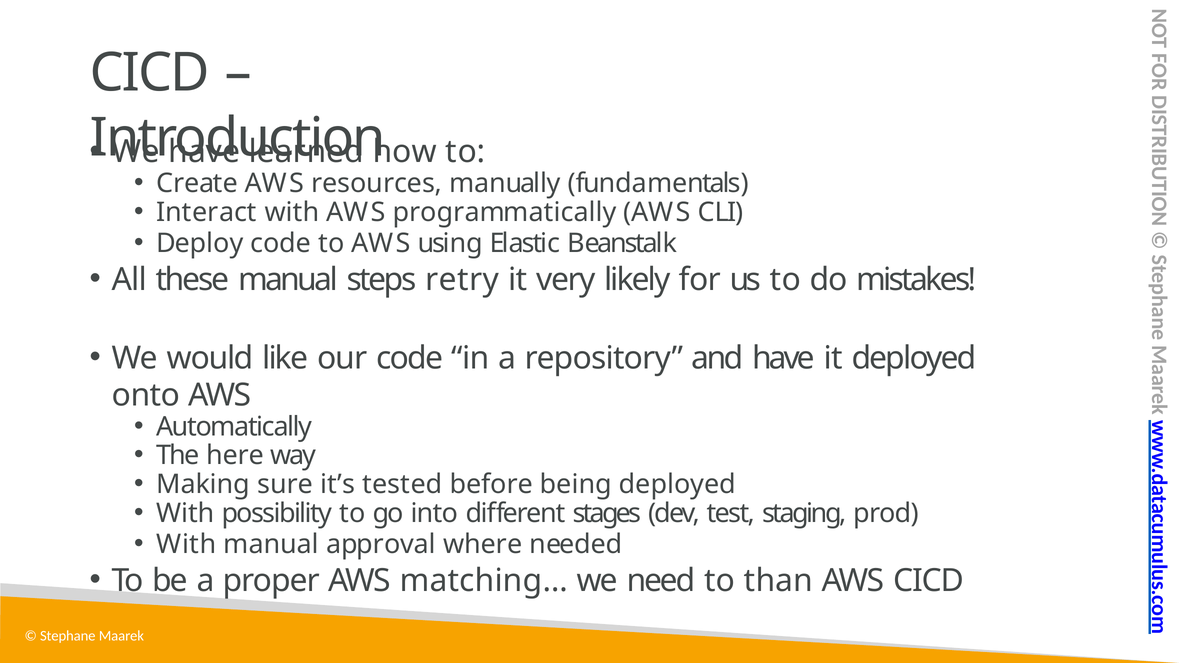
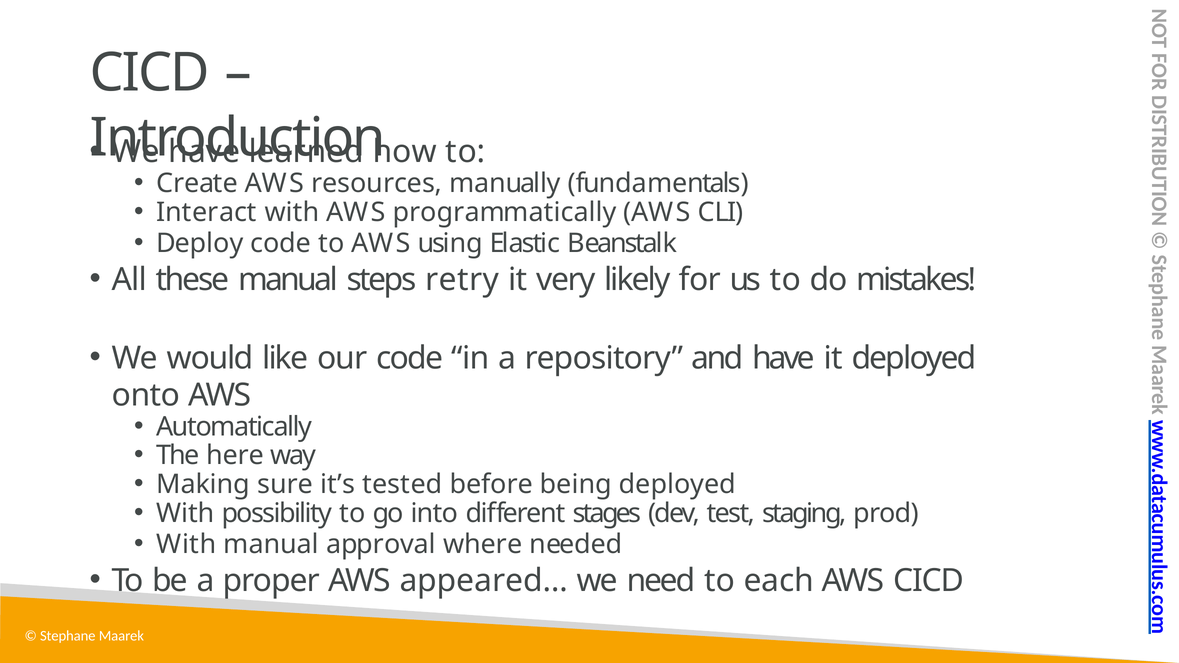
matching…: matching… -> appeared… (484, 581)
than: than -> each (779, 581)
